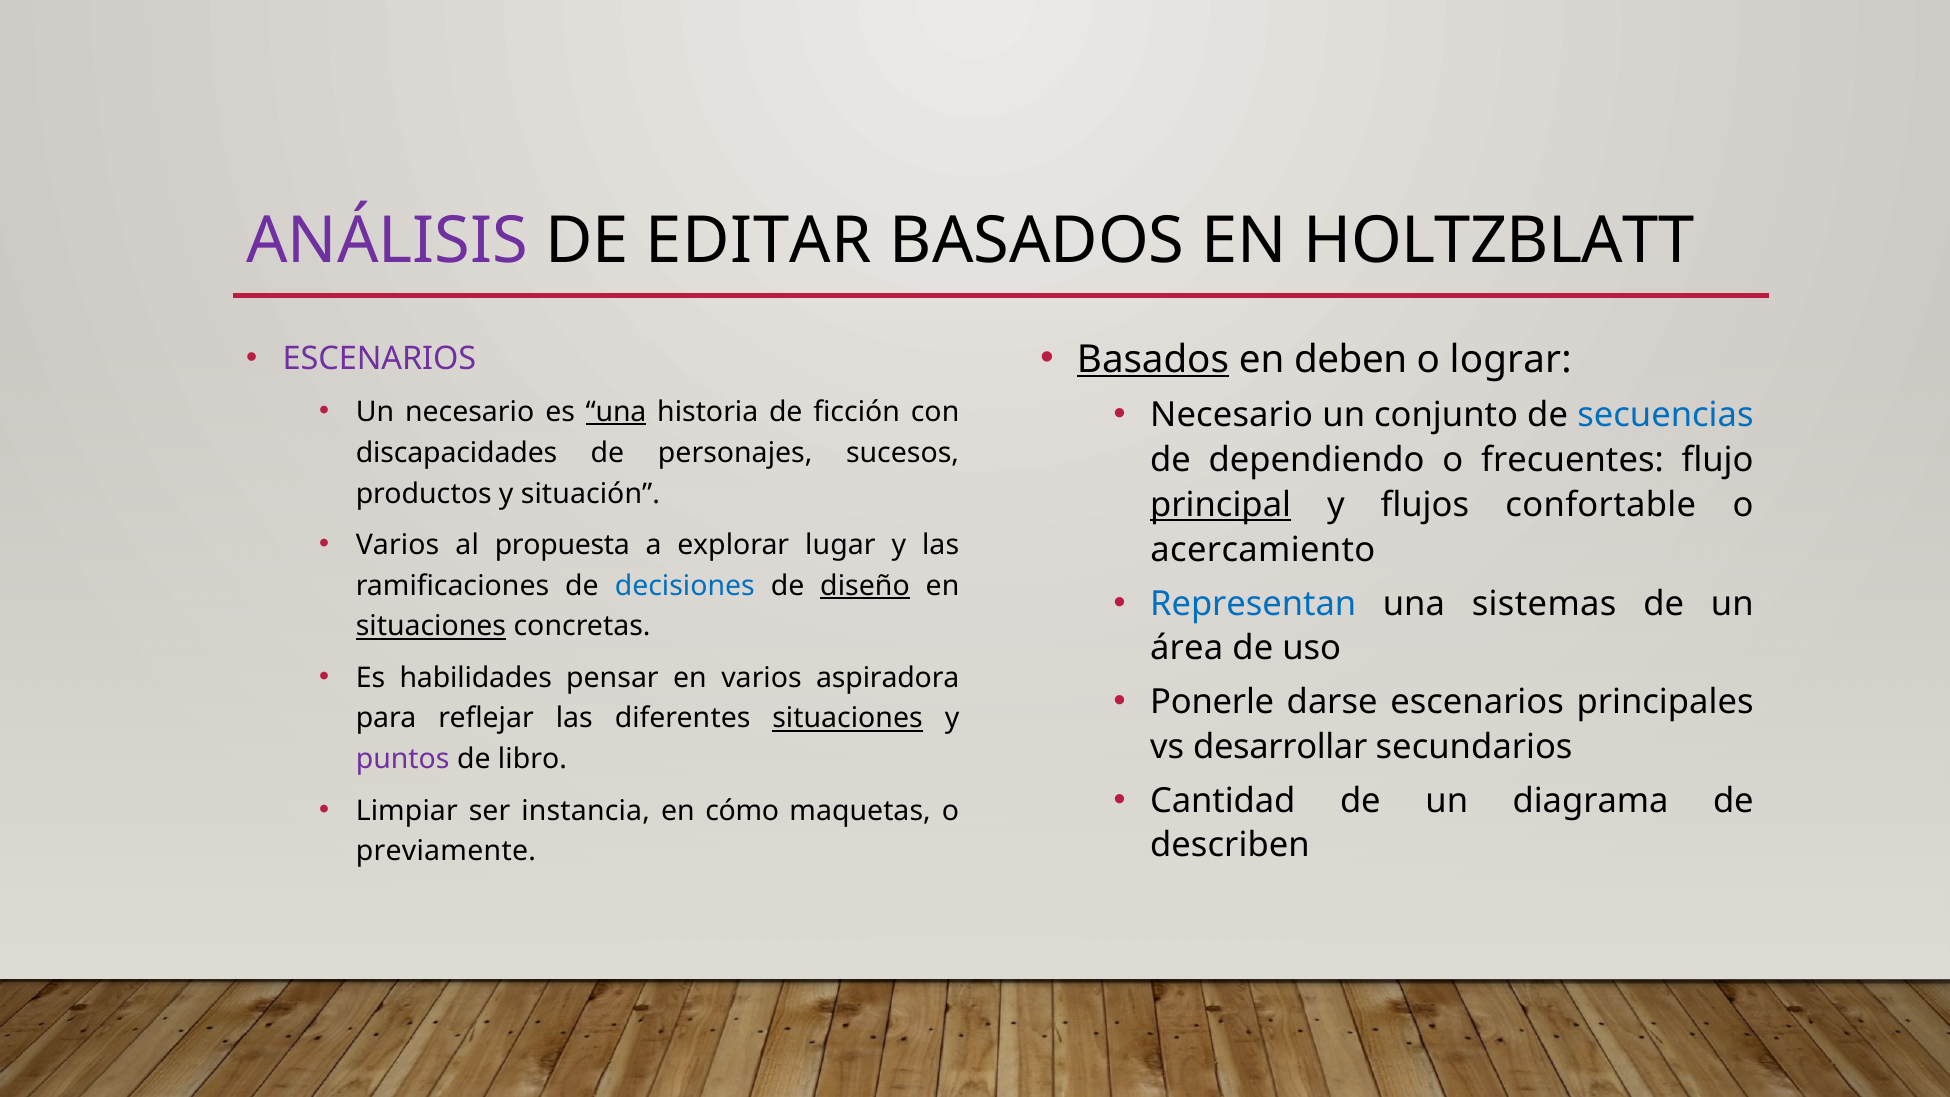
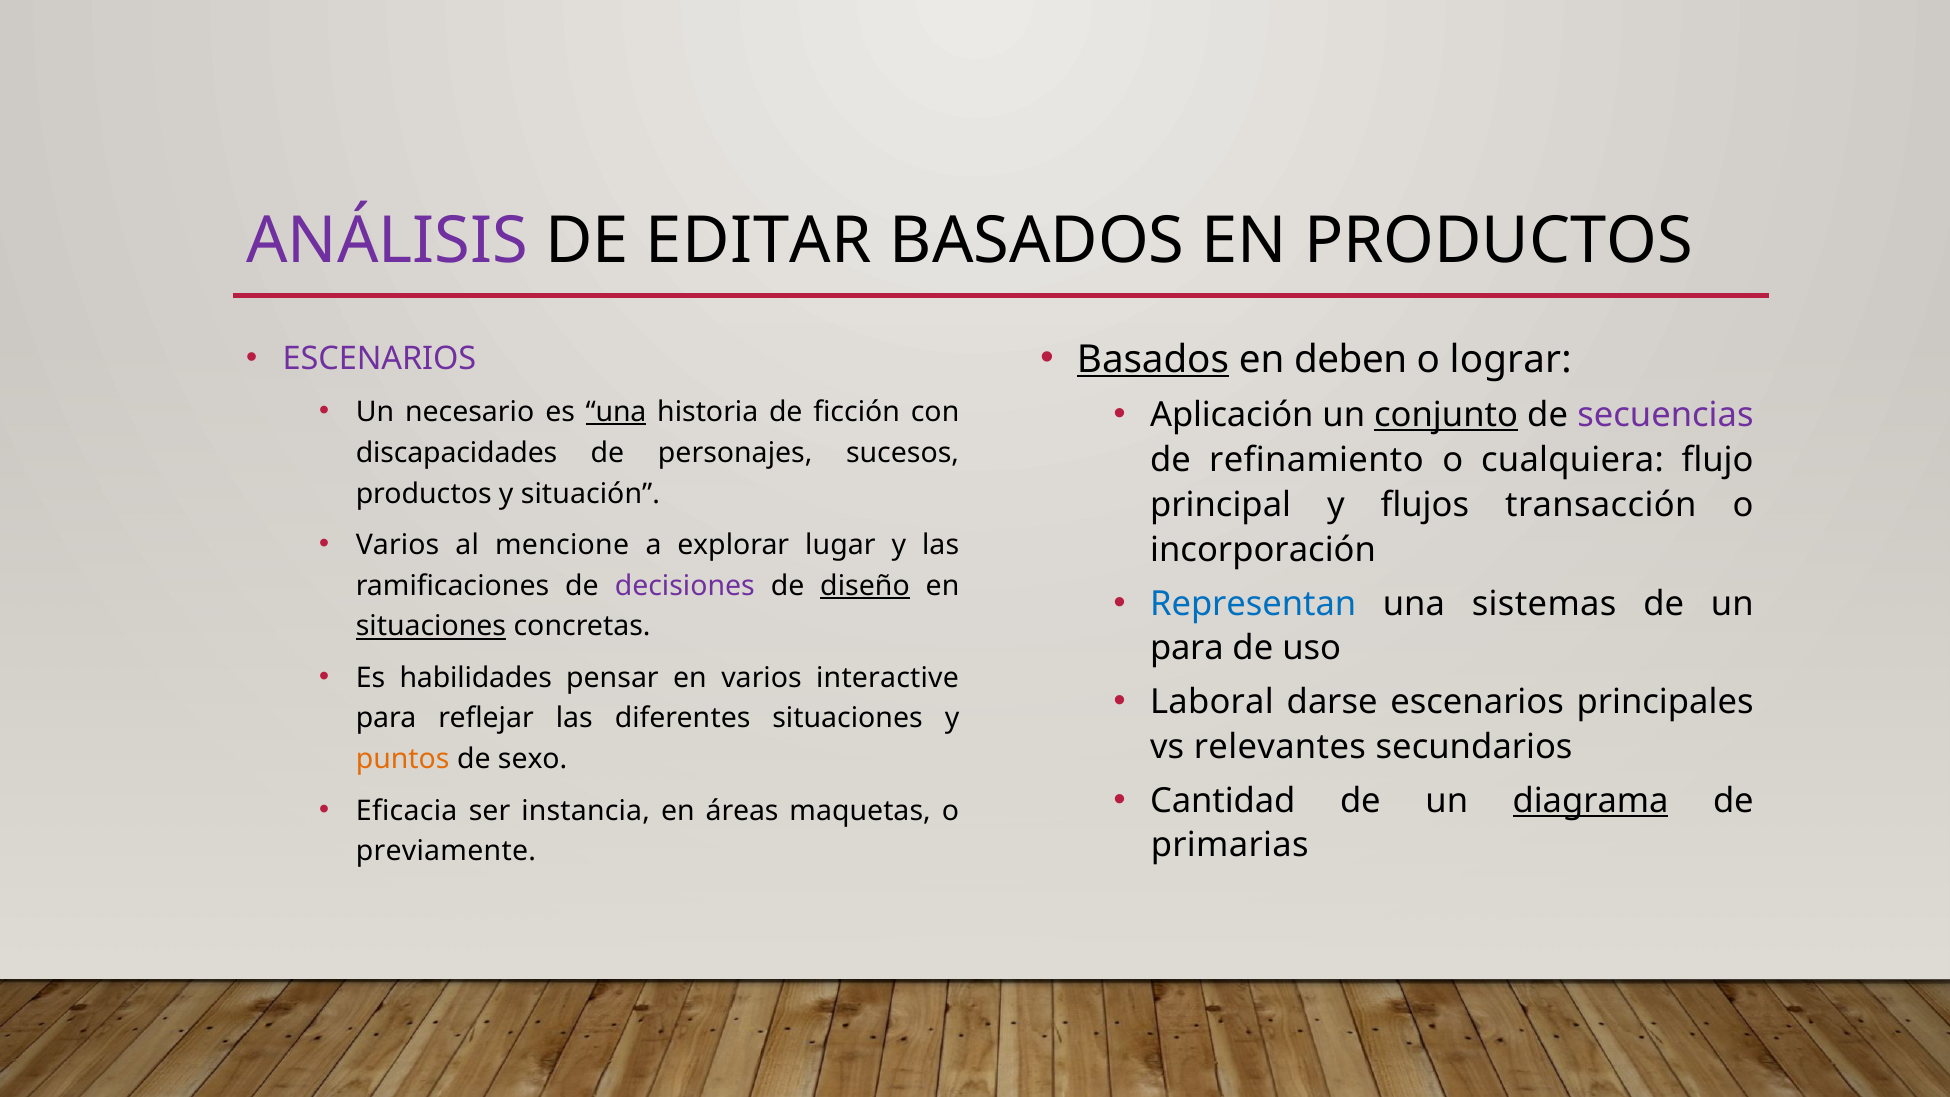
EN HOLTZBLATT: HOLTZBLATT -> PRODUCTOS (1499, 241)
Necesario: Necesario -> Aplicación (1232, 415)
conjunto underline: none -> present (1446, 415)
secuencias colour: blue -> purple (1665, 415)
dependiendo: dependiendo -> refinamiento (1316, 460)
frecuentes: frecuentes -> cualquiera (1572, 460)
principal underline: present -> none (1221, 505)
confortable: confortable -> transacción (1601, 505)
propuesta: propuesta -> mencione (562, 545)
acercamiento: acercamiento -> incorporación (1263, 550)
decisiones colour: blue -> purple (685, 586)
área: área -> para (1187, 648)
aspiradora: aspiradora -> interactive (888, 678)
Ponerle: Ponerle -> Laboral (1212, 702)
situaciones underline: present -> none (848, 719)
desarrollar: desarrollar -> relevantes (1280, 747)
puntos colour: purple -> orange (403, 759)
libro: libro -> sexo (533, 759)
diagrama underline: none -> present (1591, 801)
Limpiar: Limpiar -> Eficacia (407, 811)
cómo: cómo -> áreas (742, 811)
describen: describen -> primarias (1230, 845)
